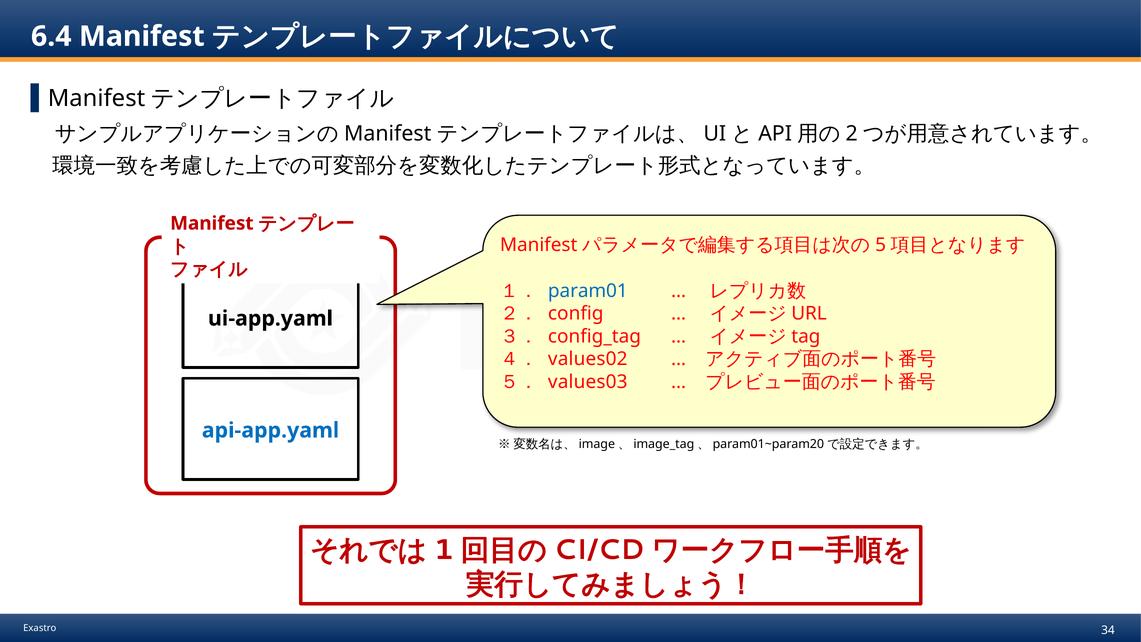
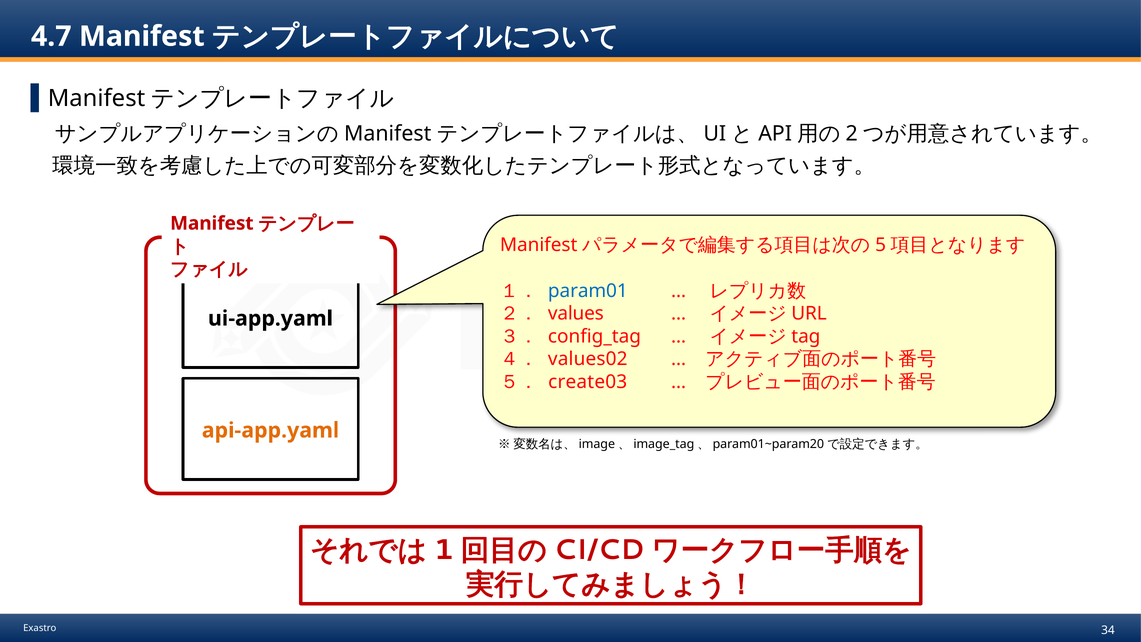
6.4: 6.4 -> 4.7 (51, 36)
config: config -> values (576, 313)
values03: values03 -> create03 (588, 382)
api-app.yaml colour: blue -> orange (271, 430)
